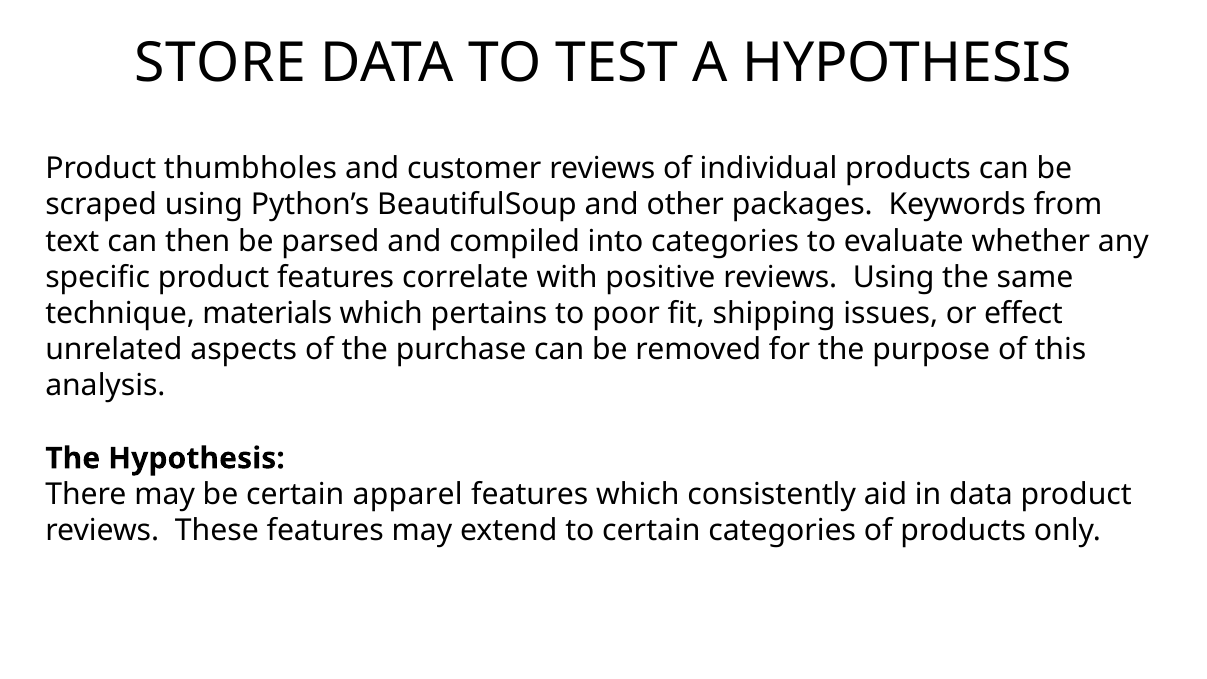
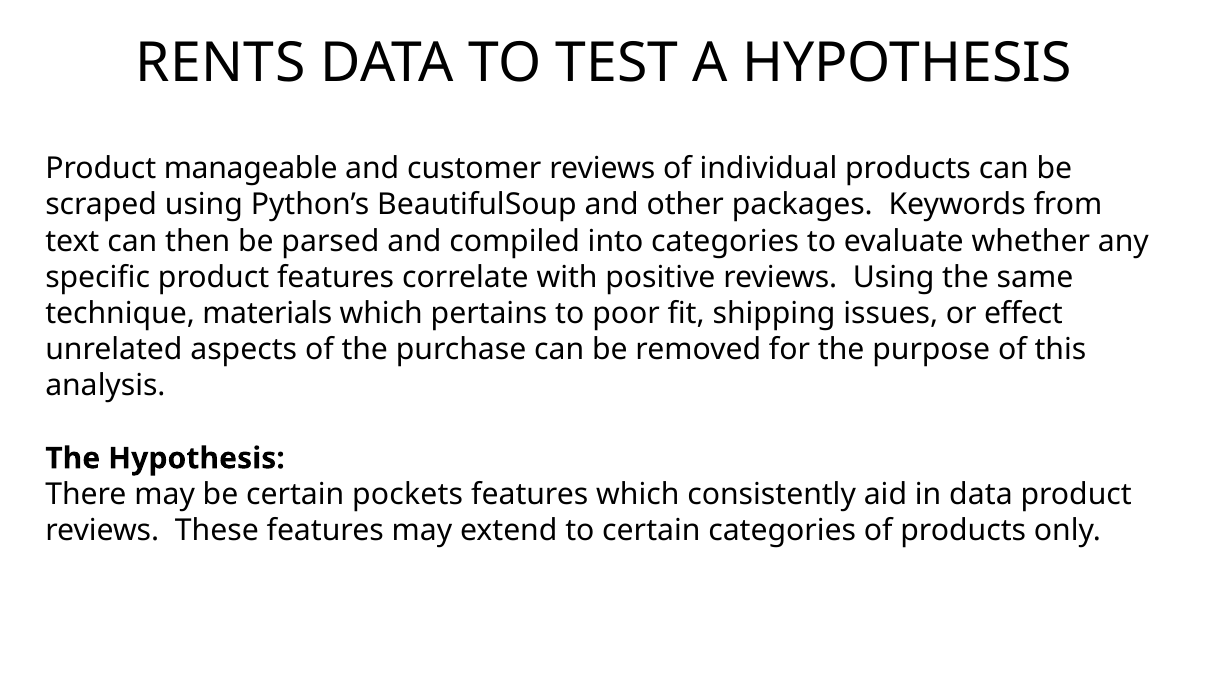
STORE: STORE -> RENTS (220, 63)
thumbholes: thumbholes -> manageable (251, 169)
apparel: apparel -> pockets (408, 495)
